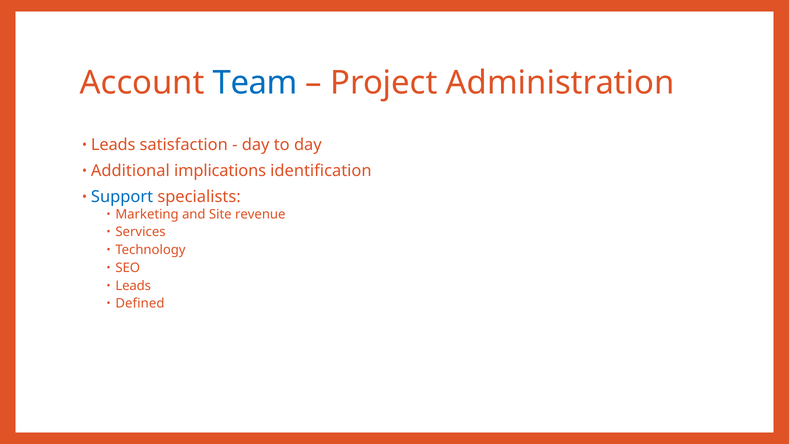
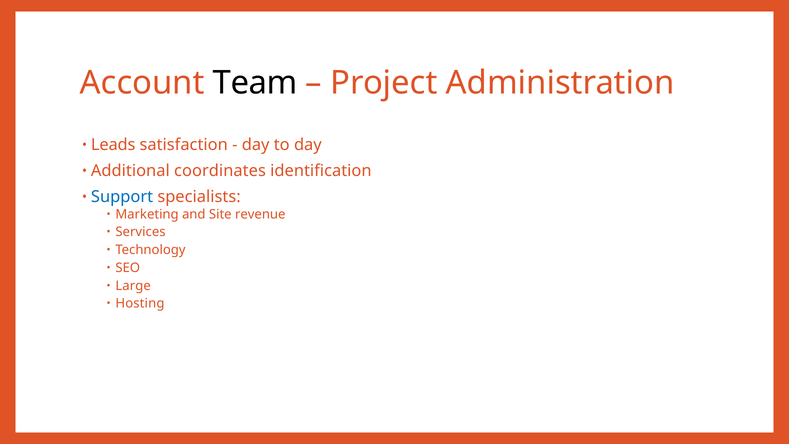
Team colour: blue -> black (255, 83)
implications: implications -> coordinates (220, 171)
Leads: Leads -> Large (133, 286)
Defined: Defined -> Hosting (140, 303)
